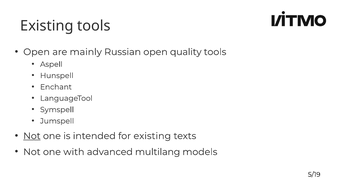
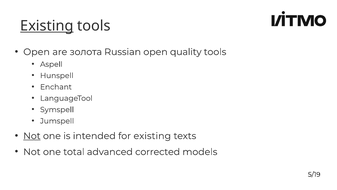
Existing underline: none -> present (47, 26)
mainly: mainly -> золота (86, 52)
with: with -> total (74, 152)
multilang: multilang -> corrected (158, 152)
